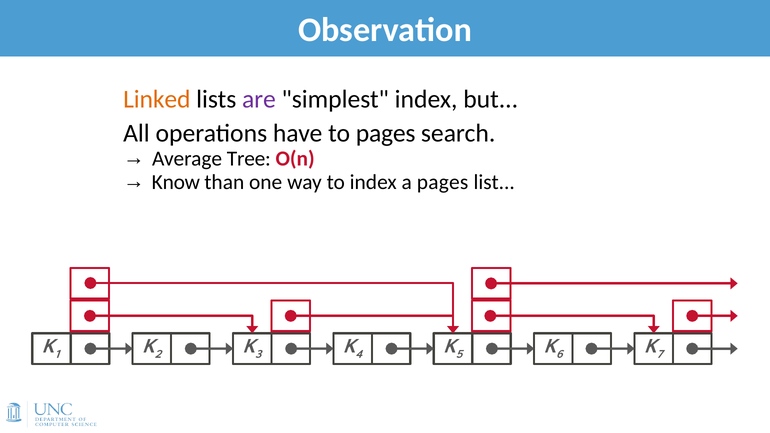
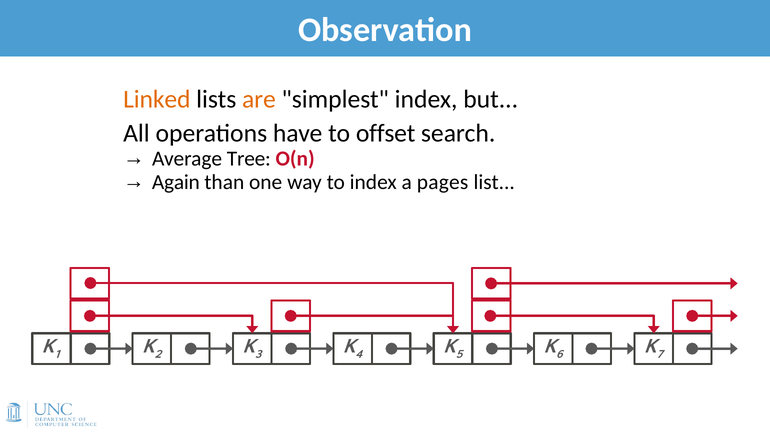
are colour: purple -> orange (259, 99)
to pages: pages -> offset (386, 134)
Know: Know -> Again (176, 182)
